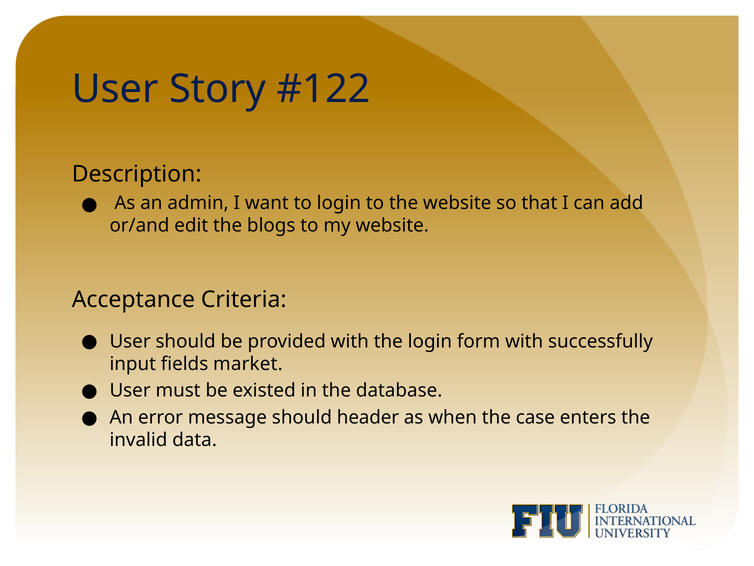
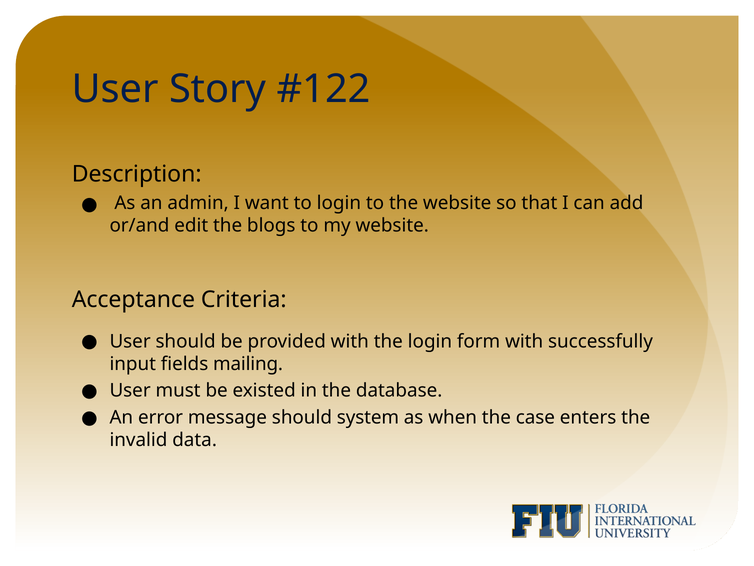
market: market -> mailing (248, 364)
header: header -> system (368, 417)
